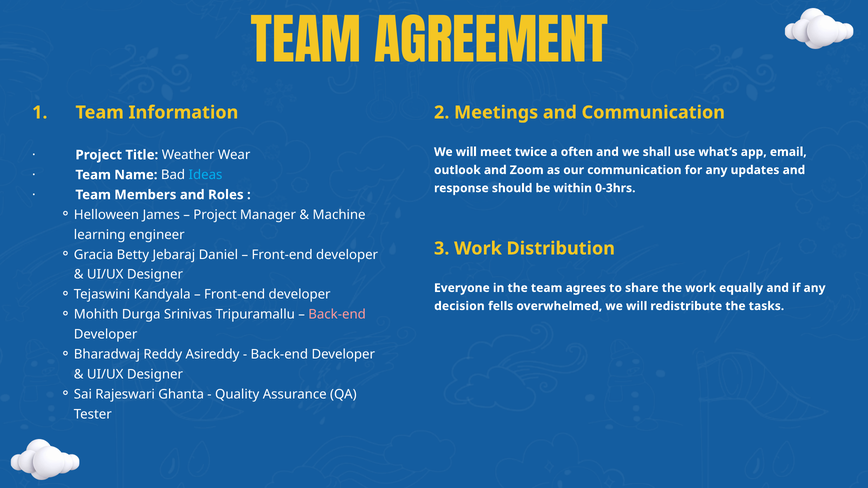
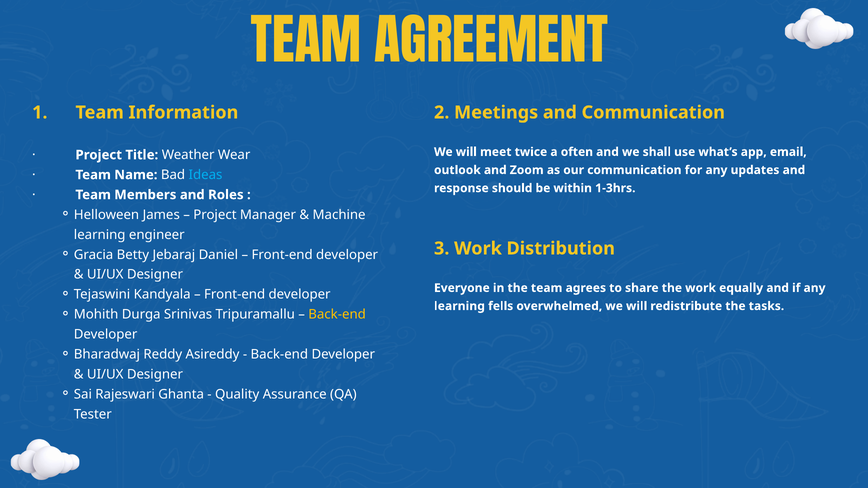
0-3hrs: 0-3hrs -> 1-3hrs (615, 188)
decision: decision -> learning (459, 306)
Back-end colour: pink -> yellow (337, 315)
